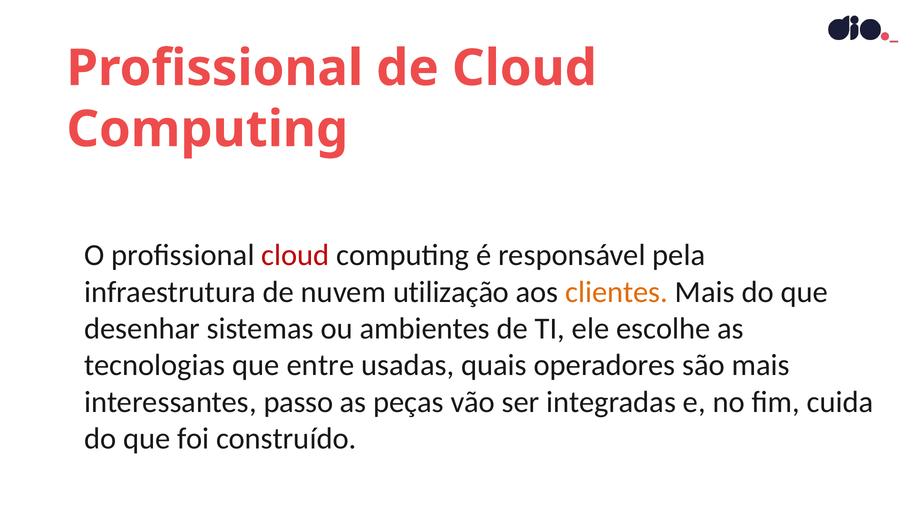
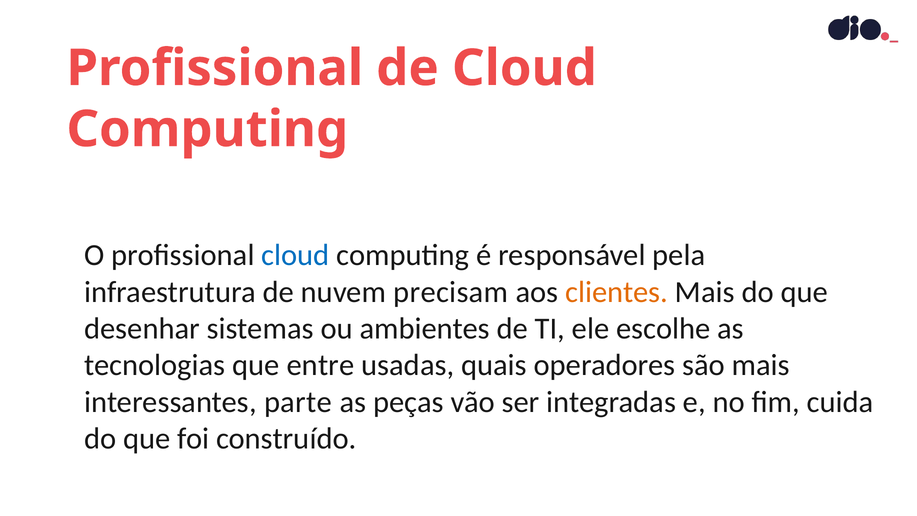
cloud colour: red -> blue (295, 255)
utilização: utilização -> precisam (451, 292)
passo: passo -> parte (298, 402)
